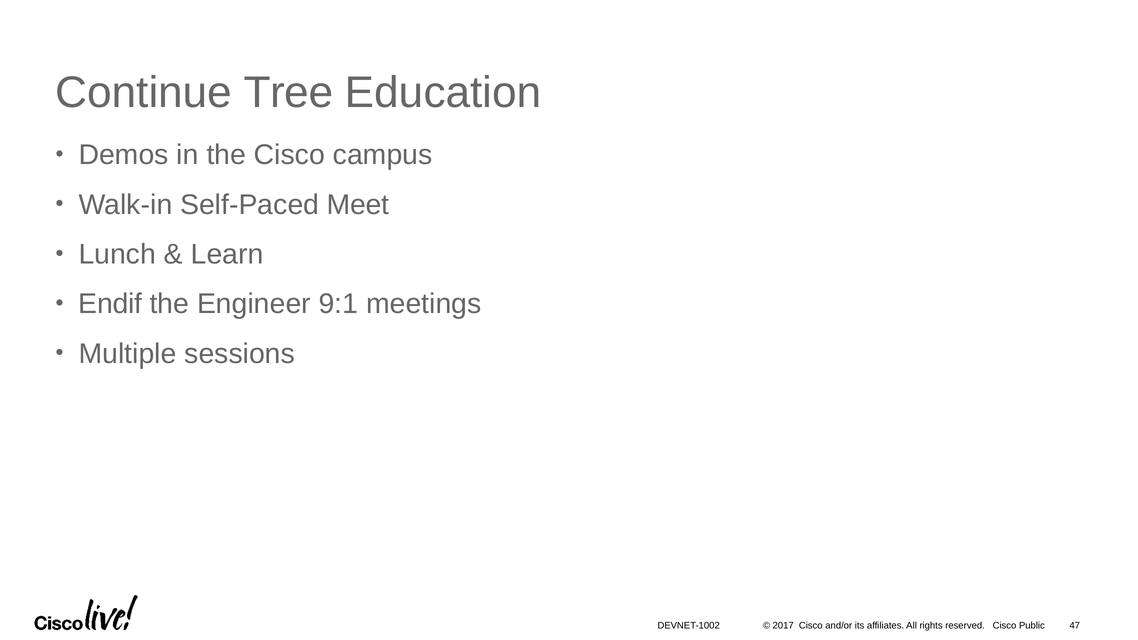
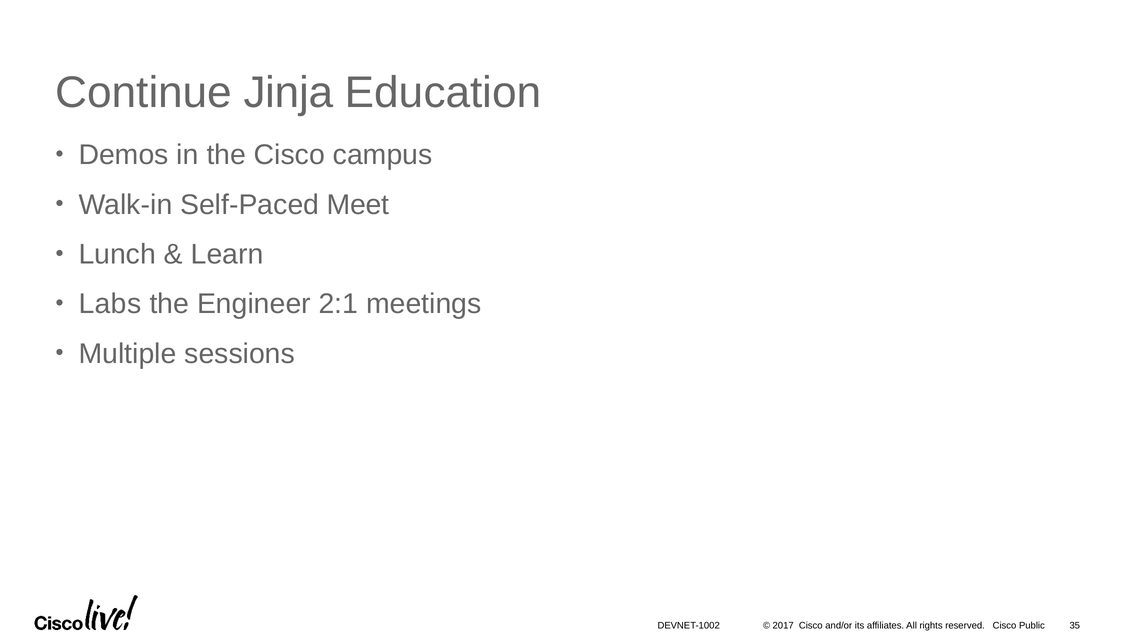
Tree: Tree -> Jinja (288, 93)
Endif: Endif -> Labs (110, 304)
9:1: 9:1 -> 2:1 (338, 304)
47: 47 -> 35 (1075, 626)
